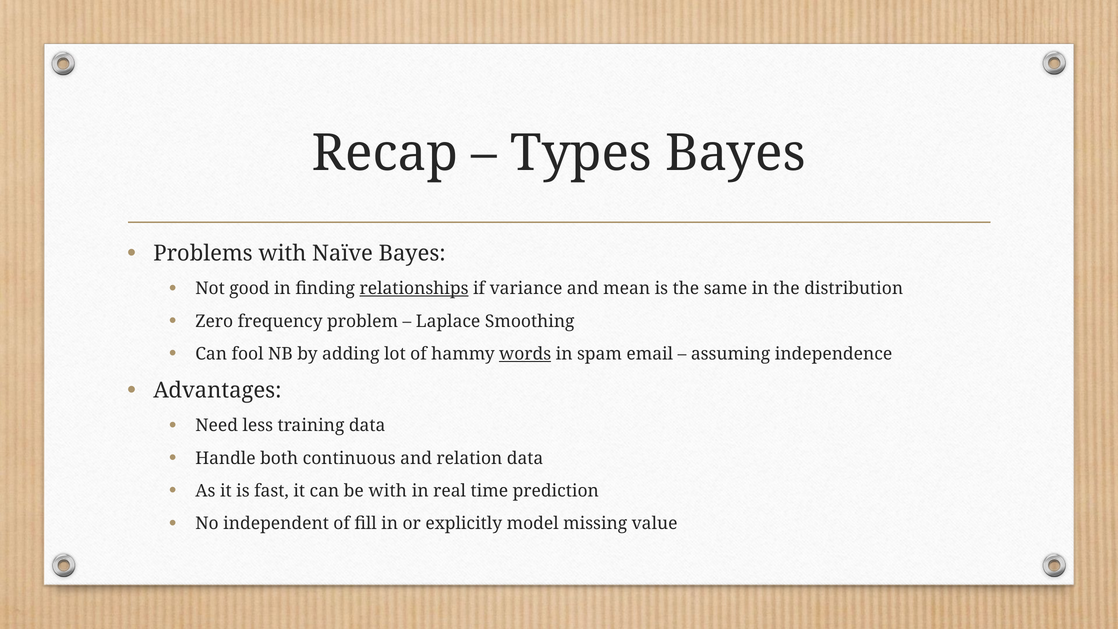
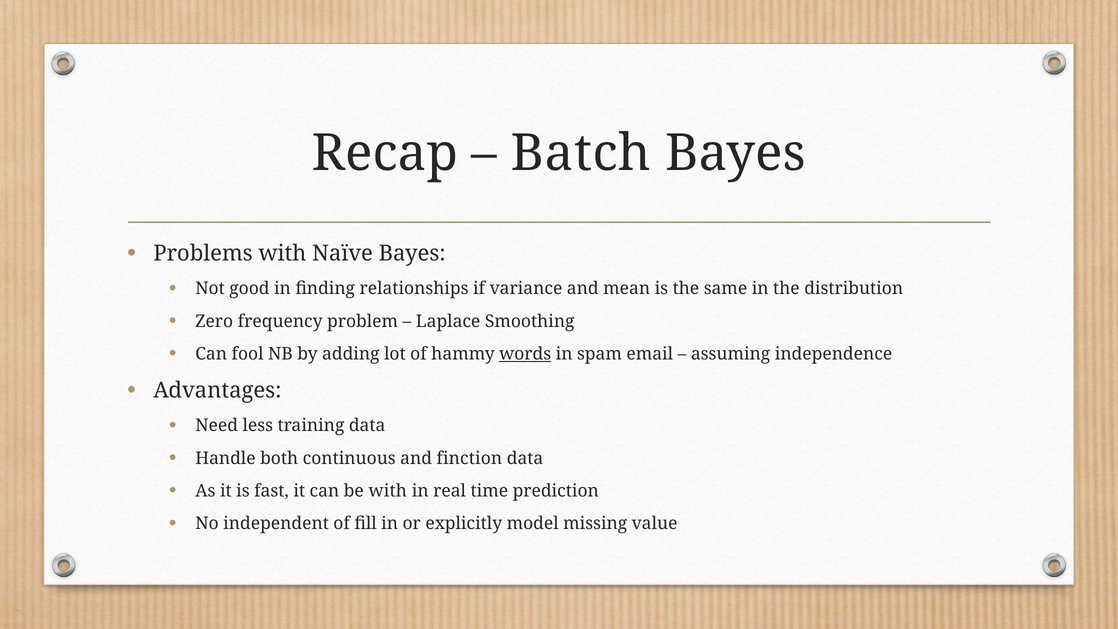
Types: Types -> Batch (581, 153)
relationships underline: present -> none (414, 289)
relation: relation -> finction (469, 458)
